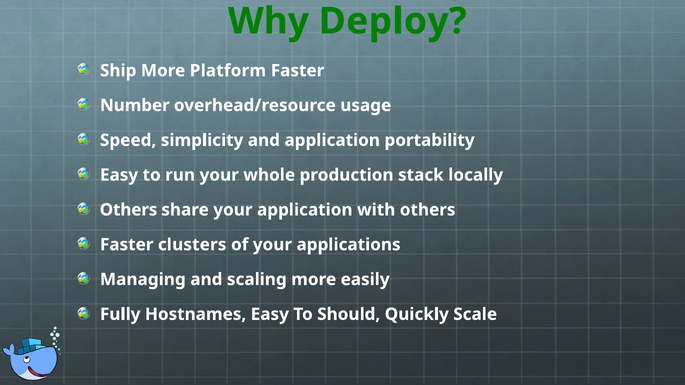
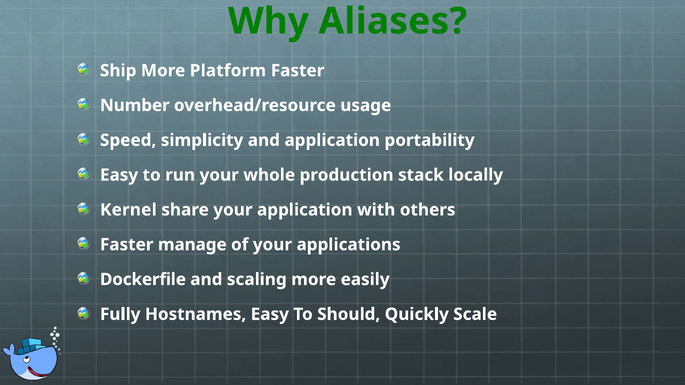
Deploy: Deploy -> Aliases (393, 21)
Others: Others -> Kernel (128, 210)
clusters: clusters -> manage (192, 245)
Managing: Managing -> Dockerfile (143, 280)
